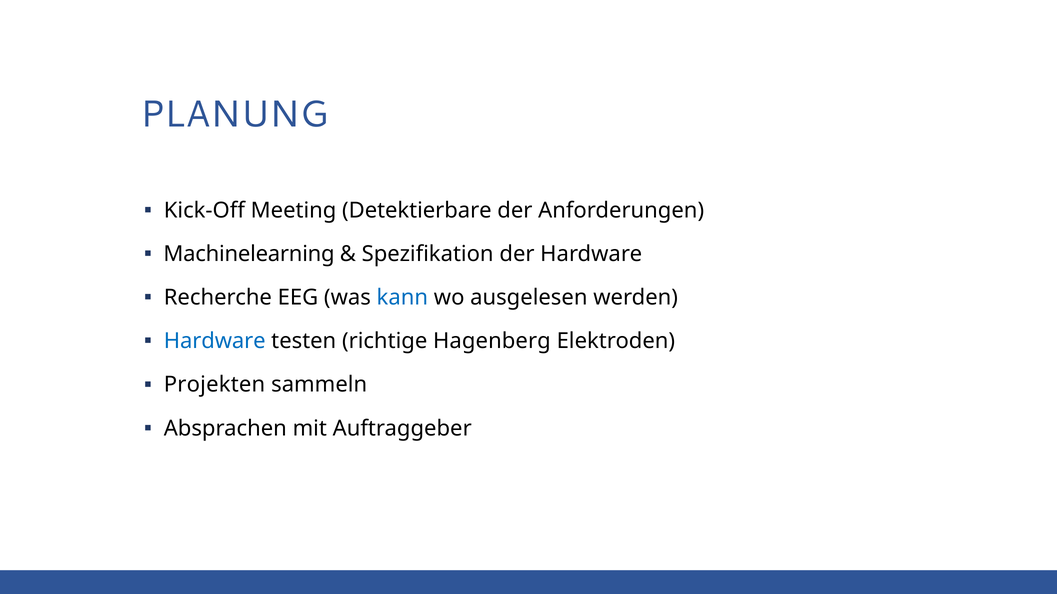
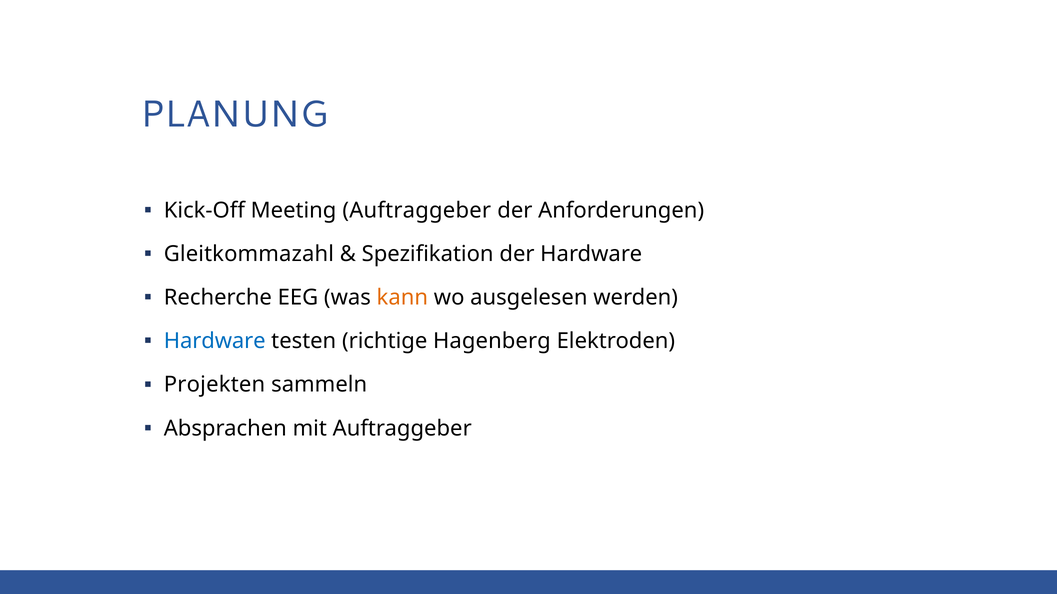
Meeting Detektierbare: Detektierbare -> Auftraggeber (417, 211)
Machinelearning: Machinelearning -> Gleitkommazahl (249, 254)
kann colour: blue -> orange (402, 298)
